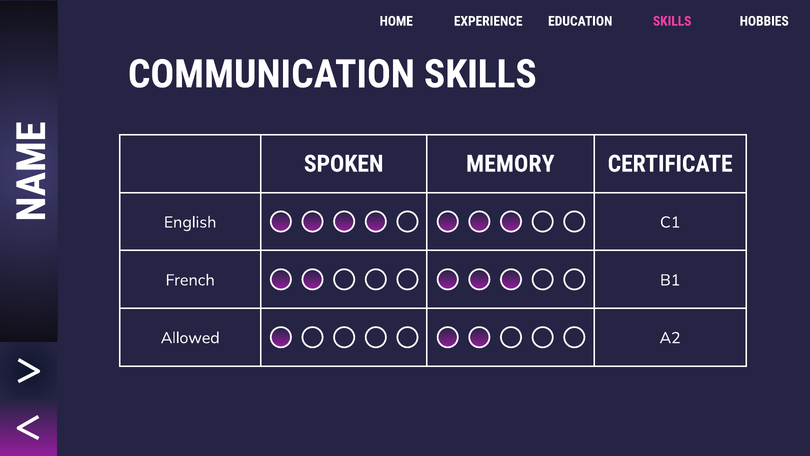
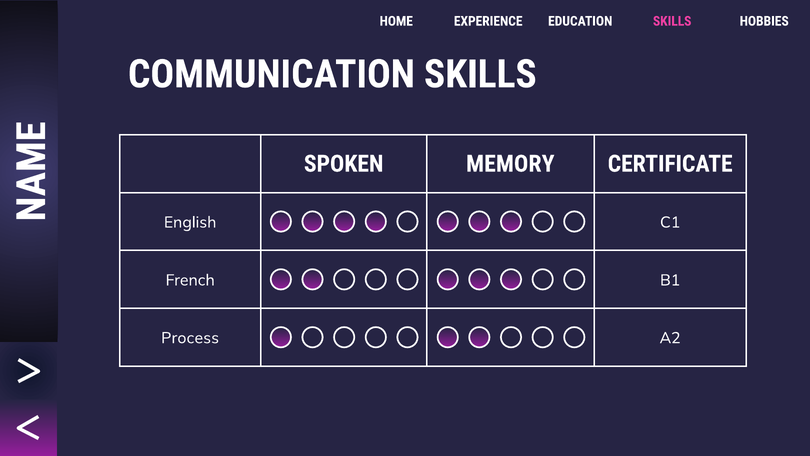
Allowed: Allowed -> Process (190, 338)
